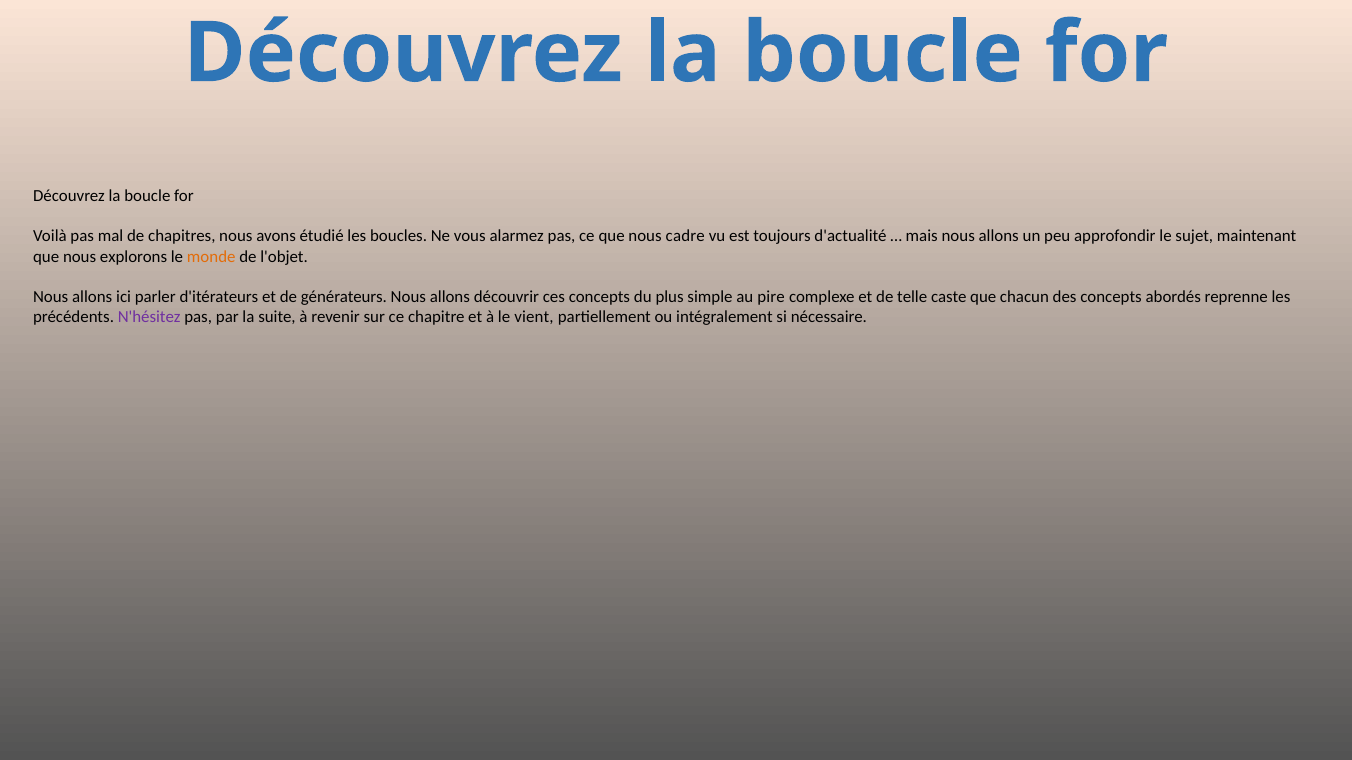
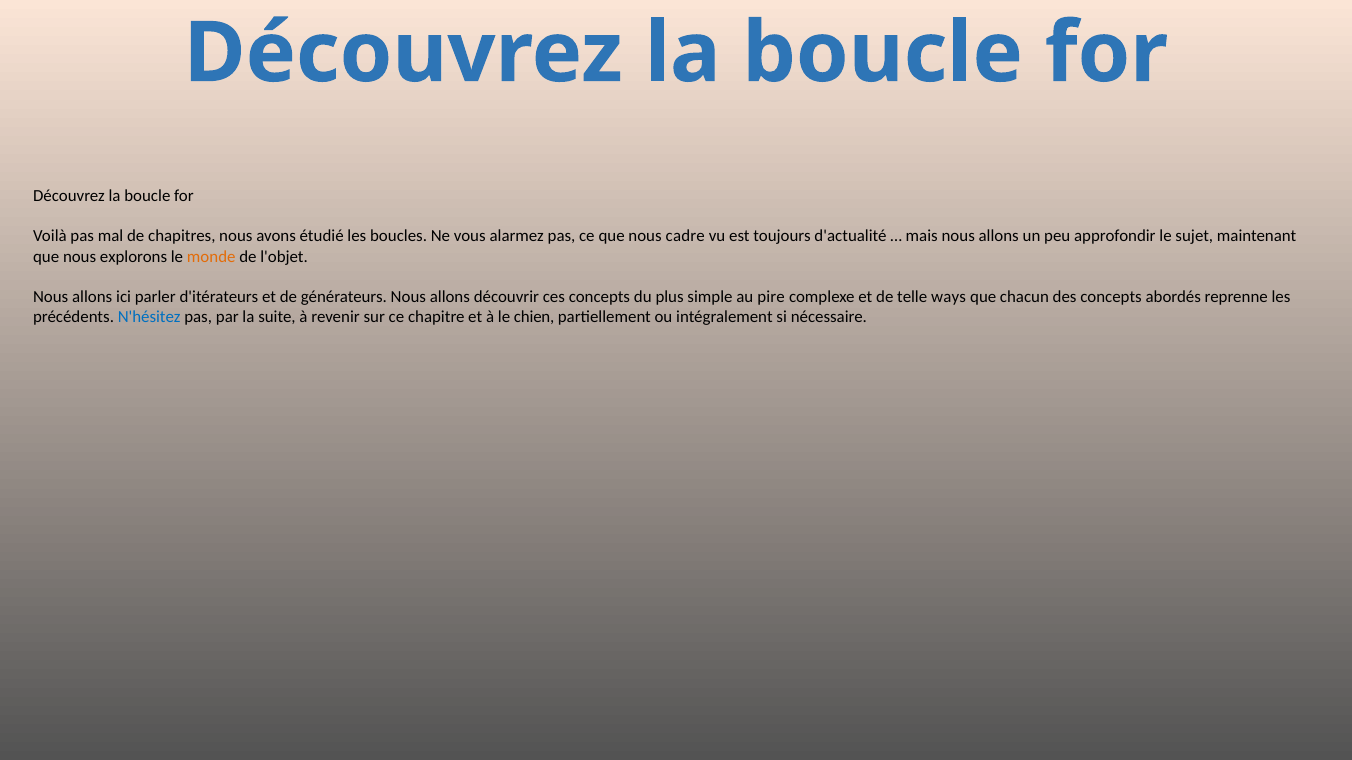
caste: caste -> ways (949, 297)
N'hésitez colour: purple -> blue (149, 318)
vient: vient -> chien (534, 318)
